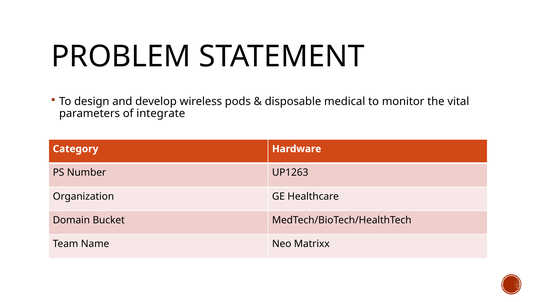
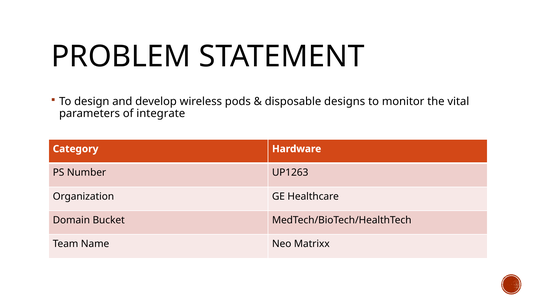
medical: medical -> designs (345, 101)
